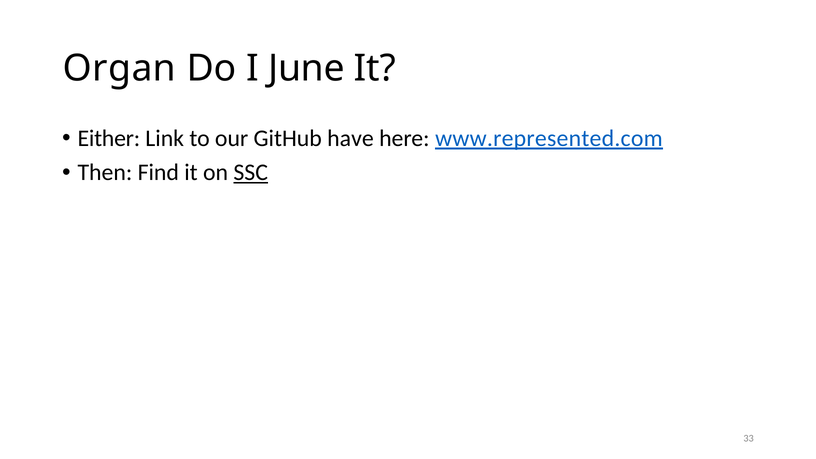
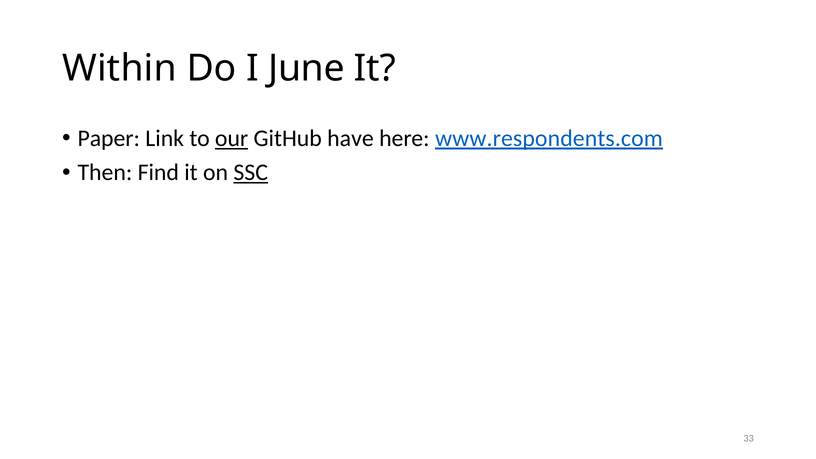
Organ: Organ -> Within (119, 69)
Either: Either -> Paper (109, 138)
our underline: none -> present (232, 138)
www.represented.com: www.represented.com -> www.respondents.com (549, 138)
